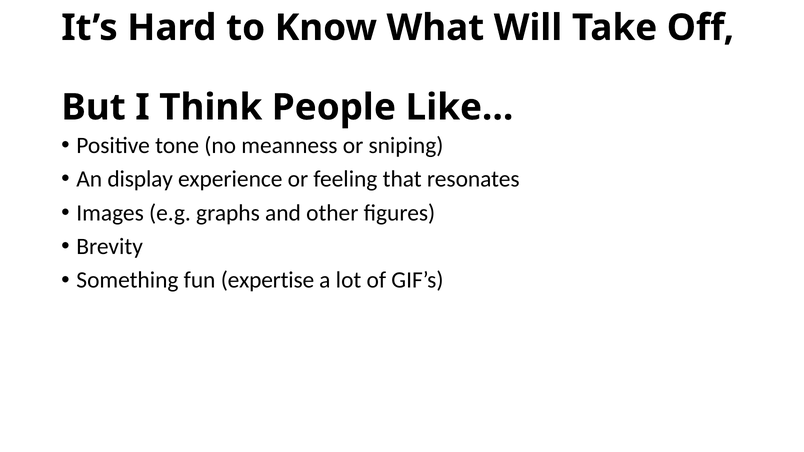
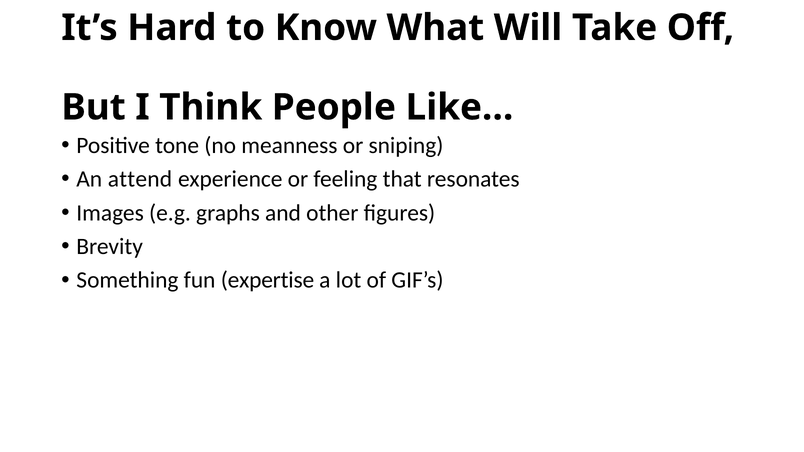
display: display -> attend (140, 179)
